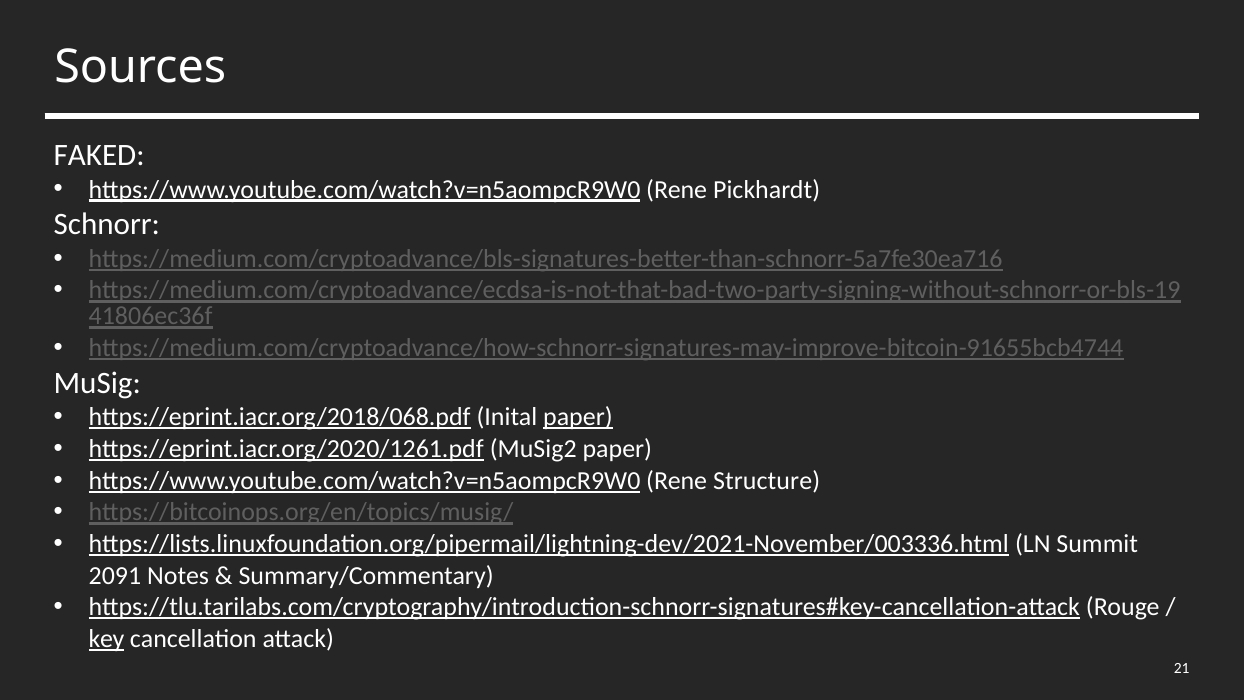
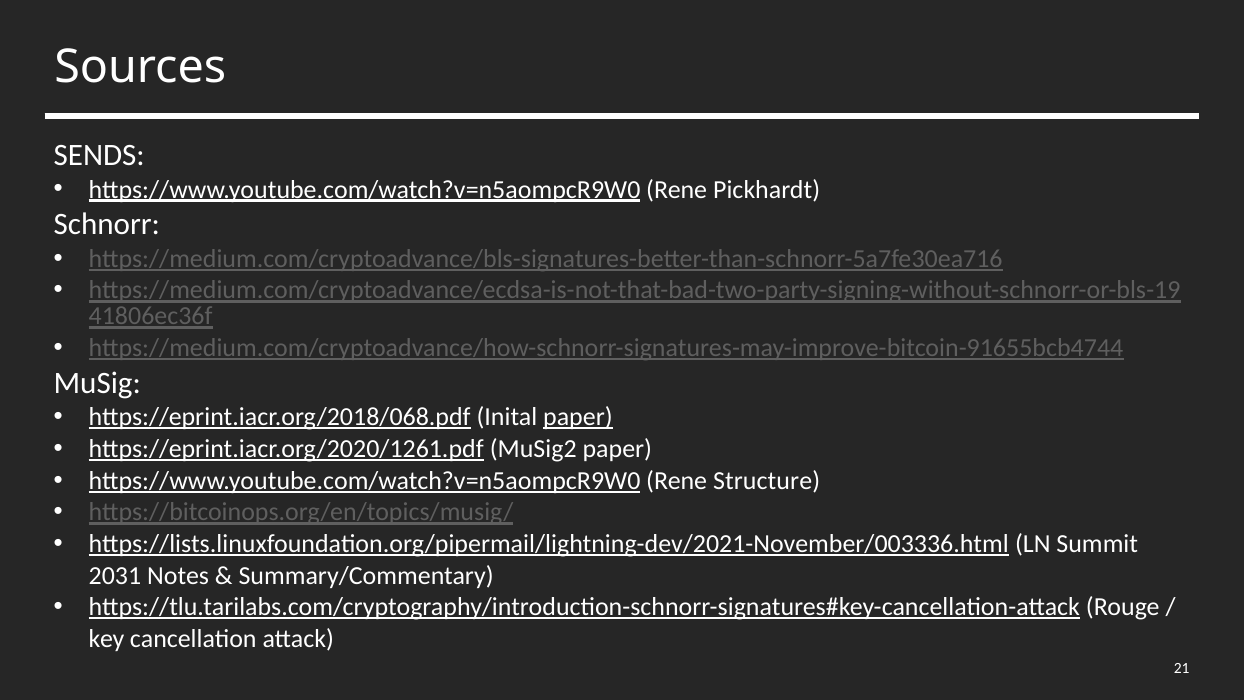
FAKED: FAKED -> SENDS (99, 156)
2091: 2091 -> 2031 (115, 576)
key underline: present -> none (107, 638)
